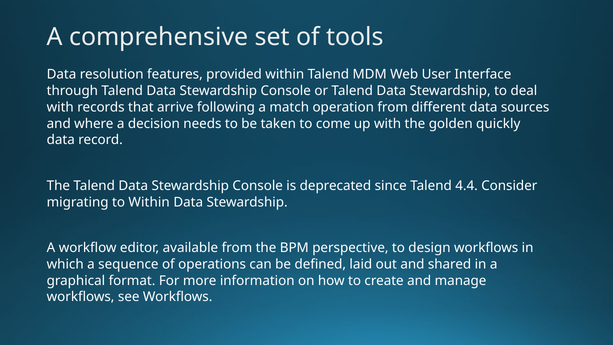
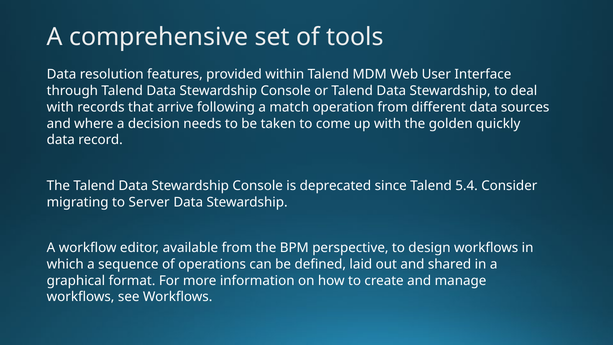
4.4: 4.4 -> 5.4 (467, 186)
to Within: Within -> Server (149, 202)
